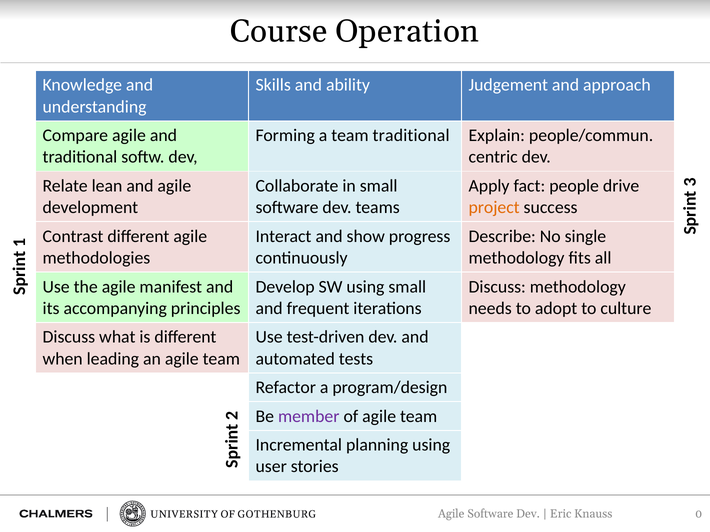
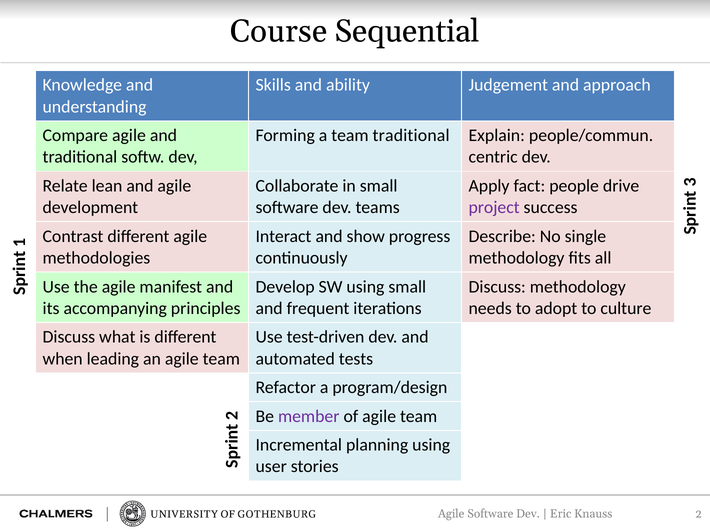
Operation: Operation -> Sequential (407, 31)
project colour: orange -> purple (494, 208)
Knauss 0: 0 -> 2 (699, 514)
